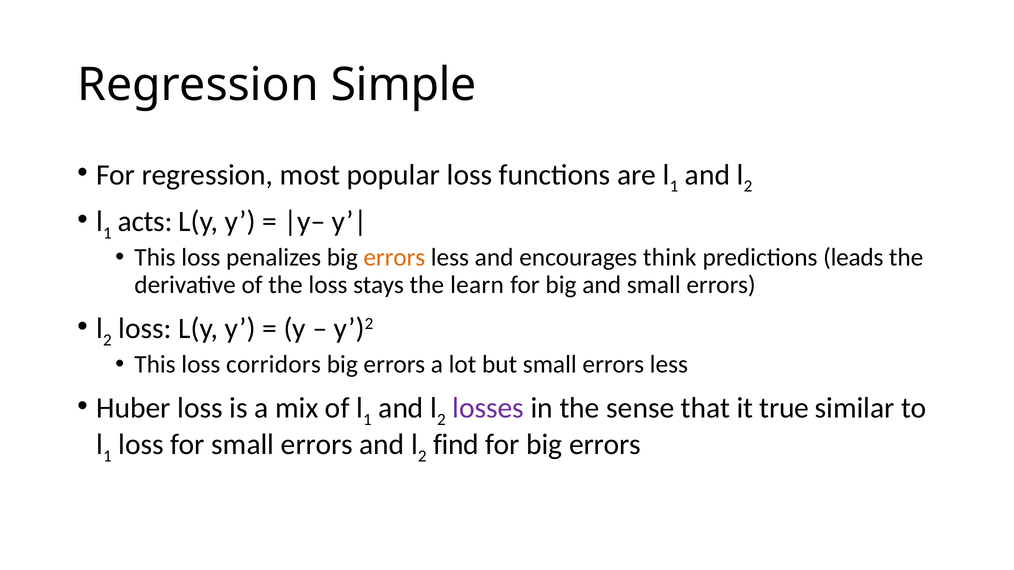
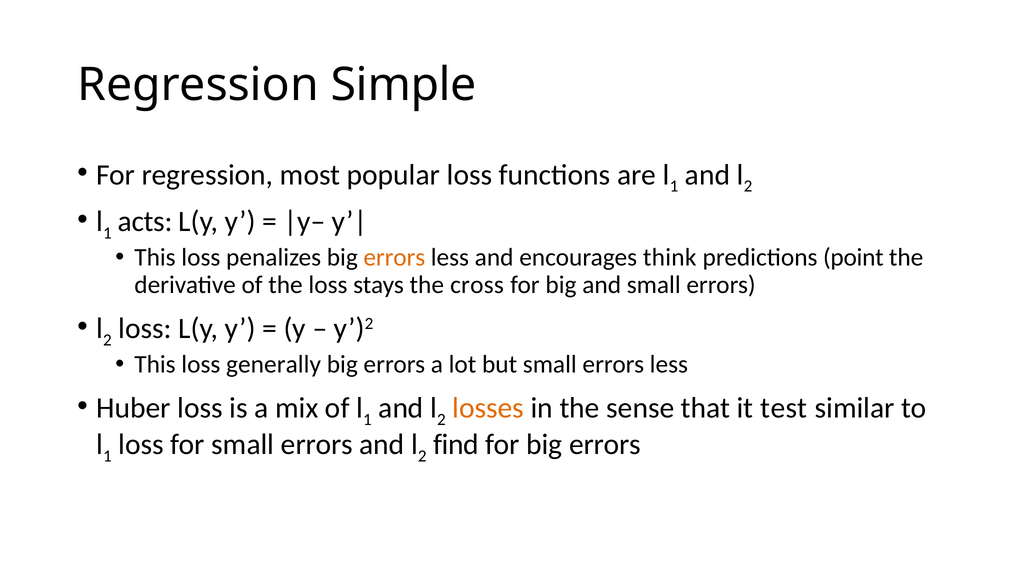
leads: leads -> point (853, 258)
learn: learn -> cross (477, 285)
corridors: corridors -> generally (274, 365)
losses colour: purple -> orange (488, 408)
true: true -> test (784, 408)
